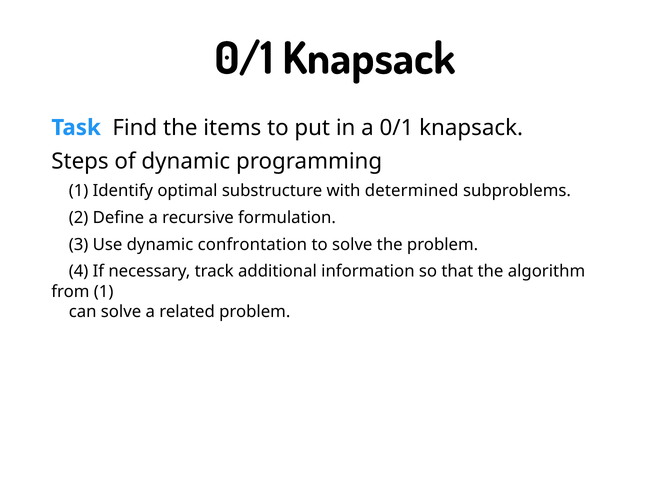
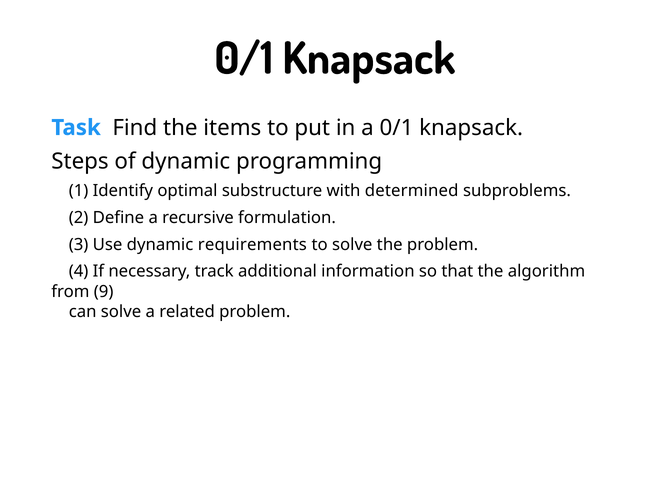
confrontation: confrontation -> requirements (252, 244)
from 1: 1 -> 9 (104, 291)
